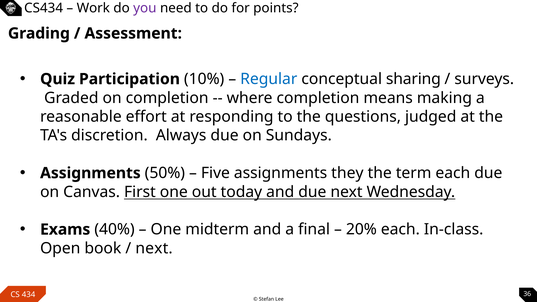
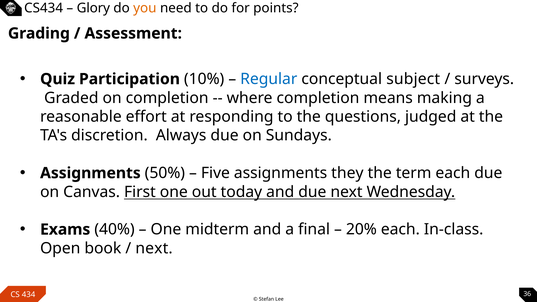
Work: Work -> Glory (93, 8)
you colour: purple -> orange (145, 8)
sharing: sharing -> subject (413, 79)
